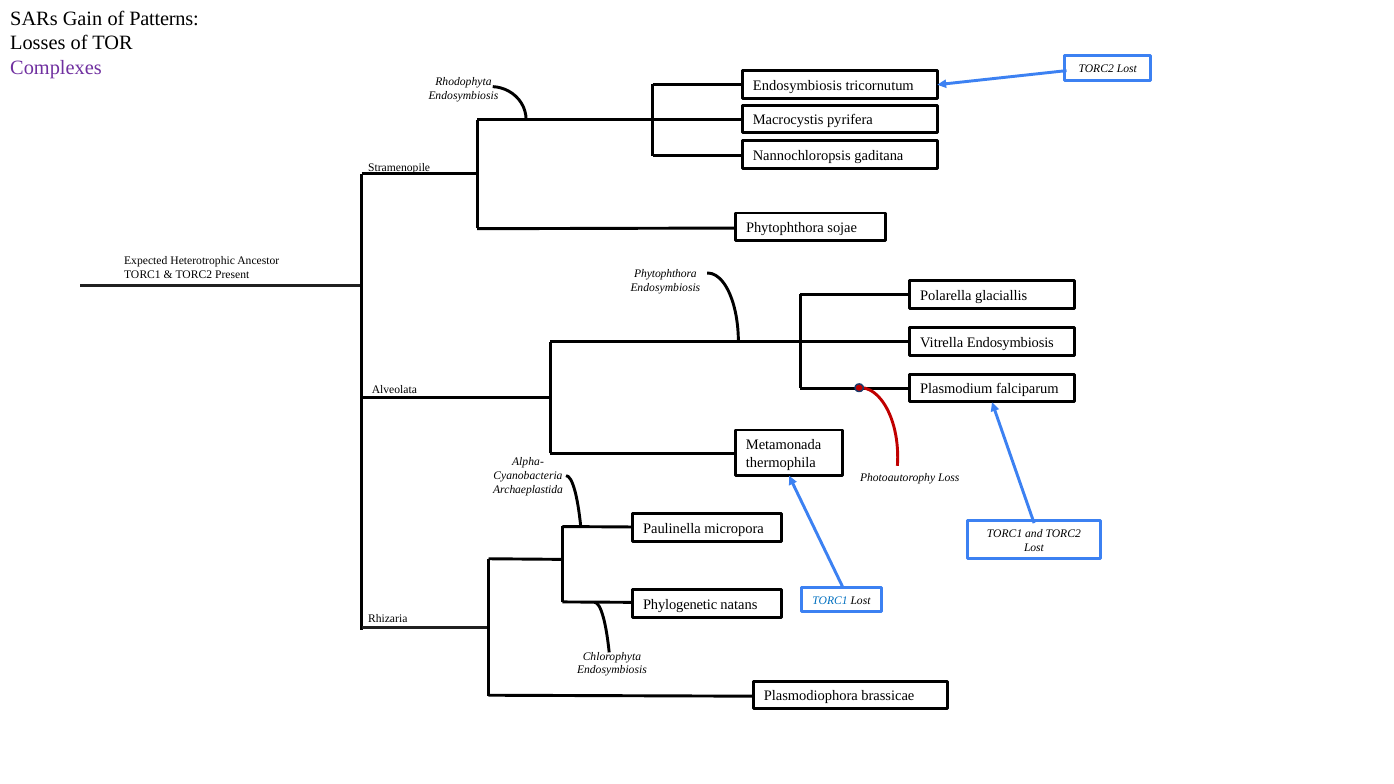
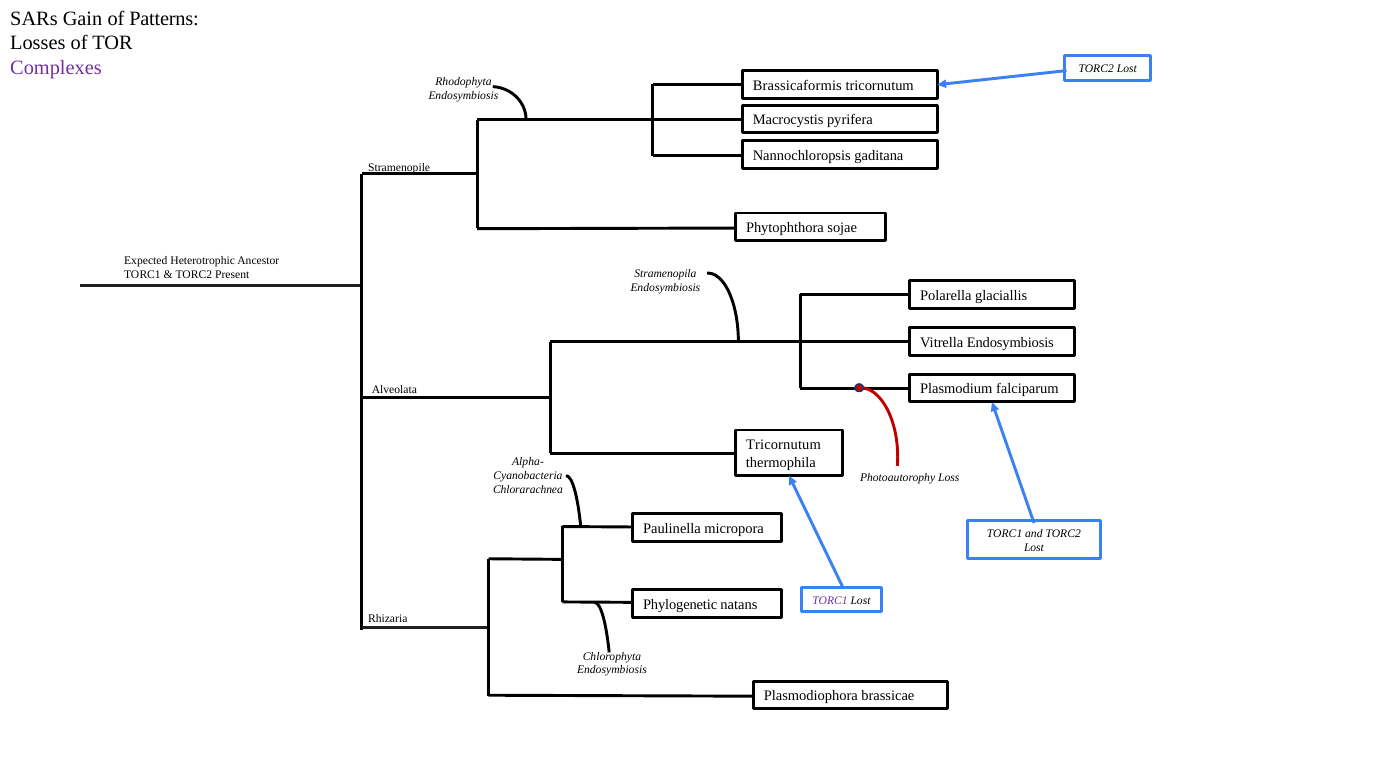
Endosymbiosis: Endosymbiosis -> Brassicaformis (797, 85)
Phytophthora: Phytophthora -> Stramenopila (665, 273)
Metamonada: Metamonada -> Tricornutum (784, 445)
Archaeplastida: Archaeplastida -> Chlorarachnea (528, 490)
TORC1 colour: blue -> purple (830, 600)
